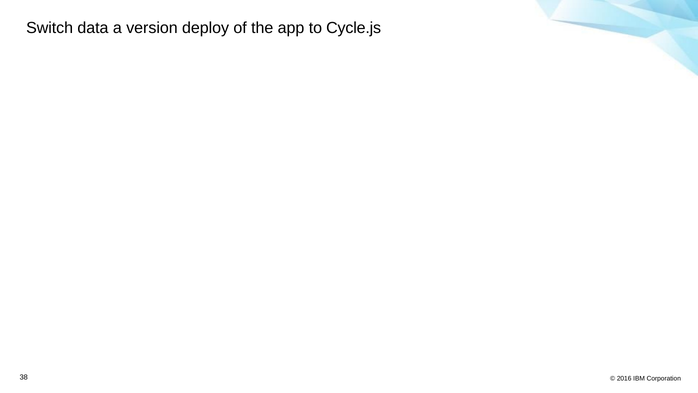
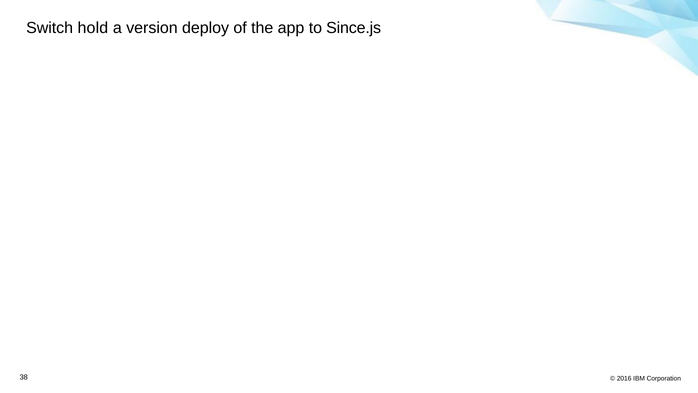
data: data -> hold (93, 28)
Cycle.js: Cycle.js -> Since.js (354, 28)
